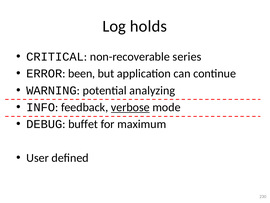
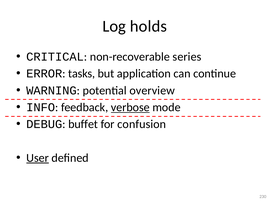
been: been -> tasks (82, 73)
analyzing: analyzing -> overview (152, 90)
maximum: maximum -> confusion (142, 124)
User underline: none -> present (38, 157)
